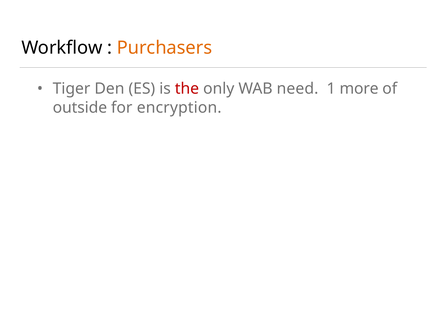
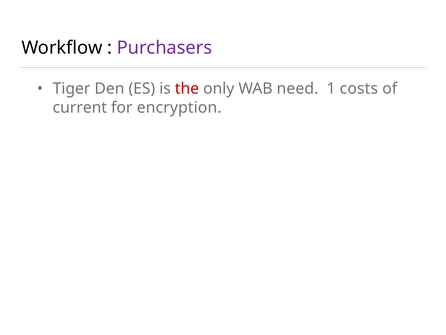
Purchasers colour: orange -> purple (164, 48)
more: more -> costs (359, 89)
outside: outside -> current (80, 107)
